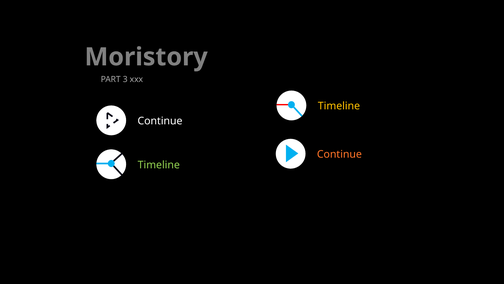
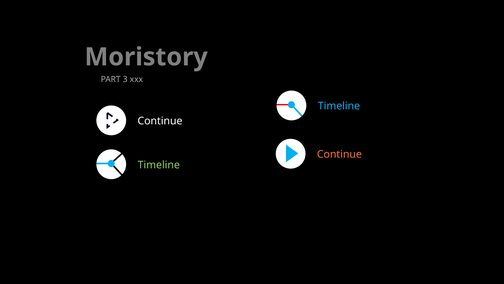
Timeline colour: yellow -> light blue (339, 106)
